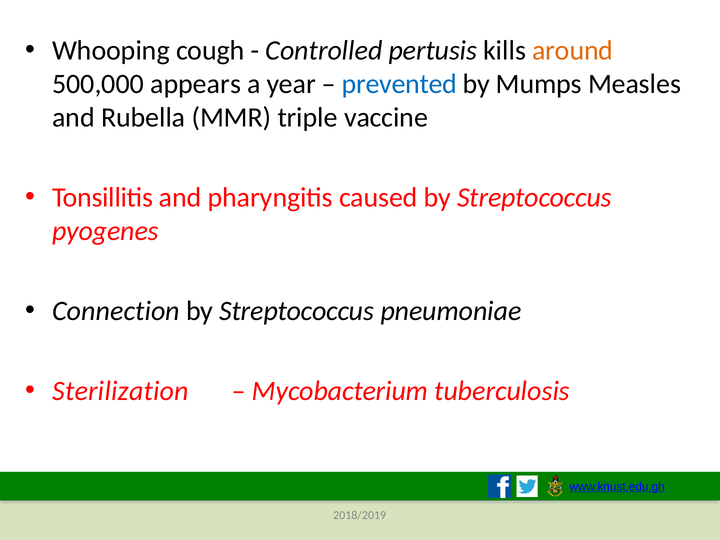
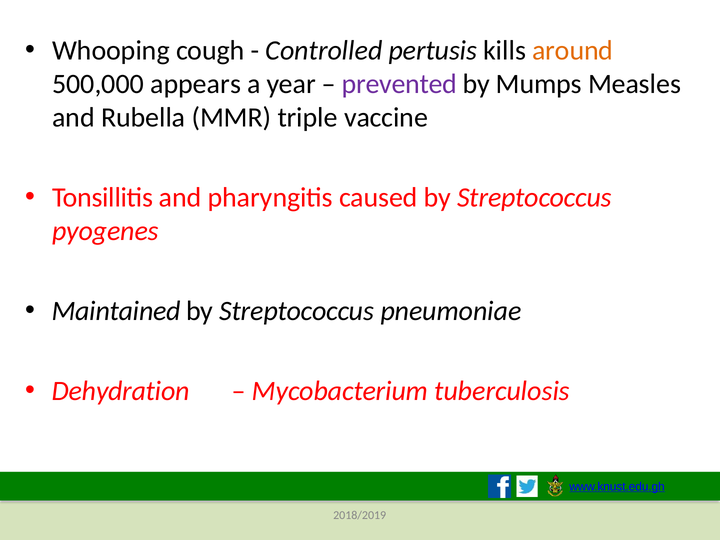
prevented colour: blue -> purple (399, 84)
Connection: Connection -> Maintained (116, 311)
Sterilization: Sterilization -> Dehydration (121, 391)
